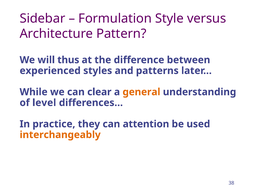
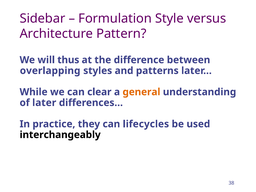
experienced: experienced -> overlapping (50, 71)
level: level -> later (44, 103)
attention: attention -> lifecycles (146, 124)
interchangeably colour: orange -> black (60, 135)
